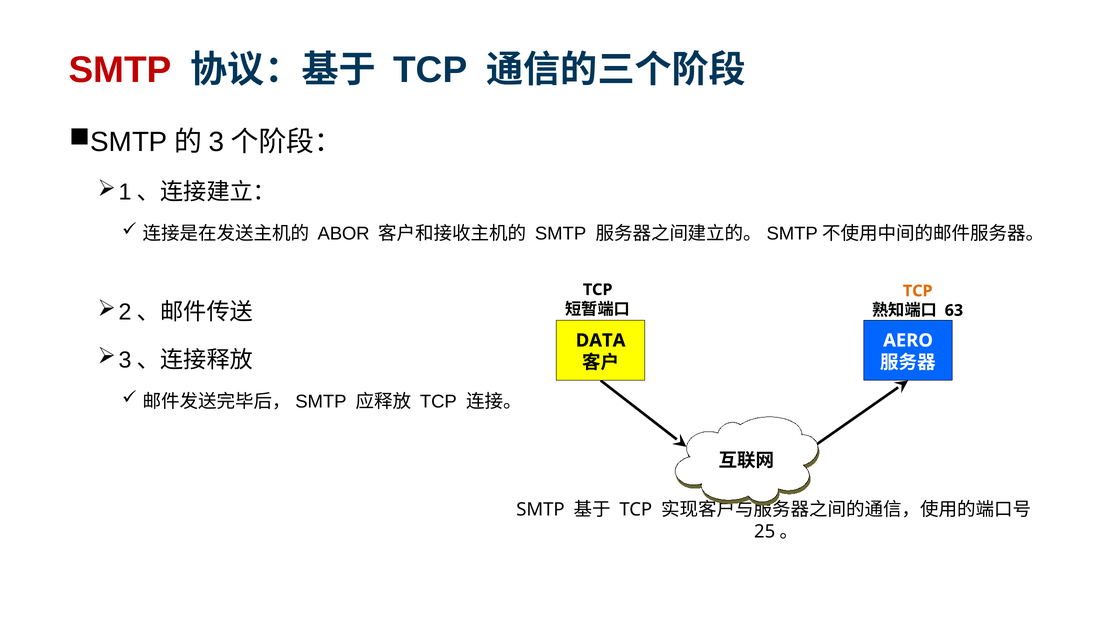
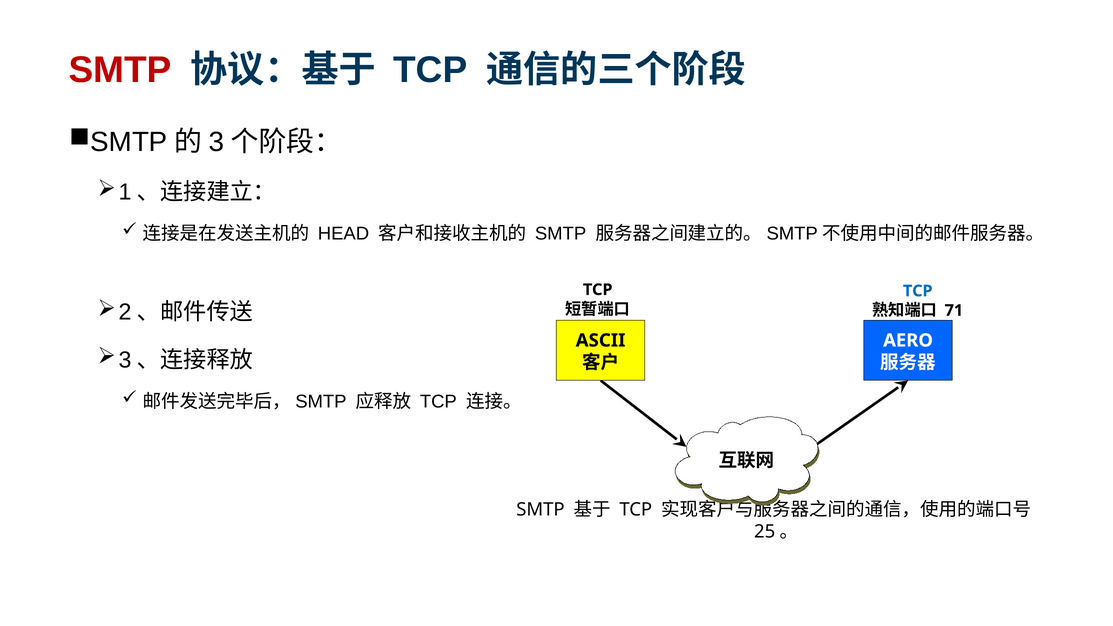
ABOR: ABOR -> HEAD (343, 234)
TCP colour: orange -> blue (918, 291)
63: 63 -> 71 (954, 310)
DATA: DATA -> ASCII (601, 340)
